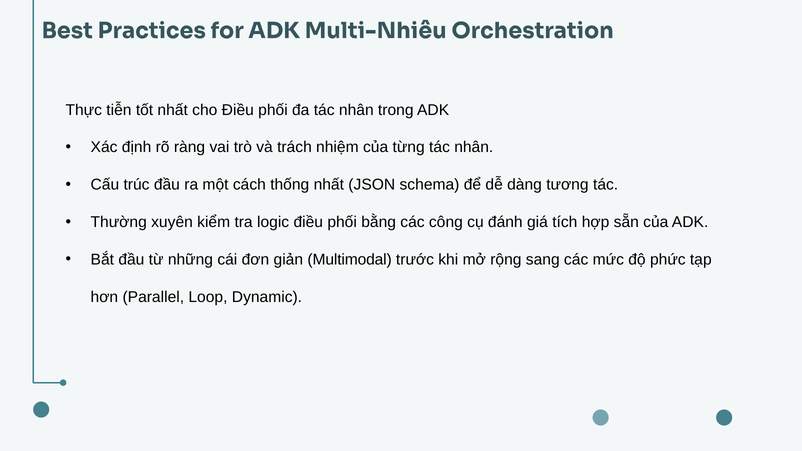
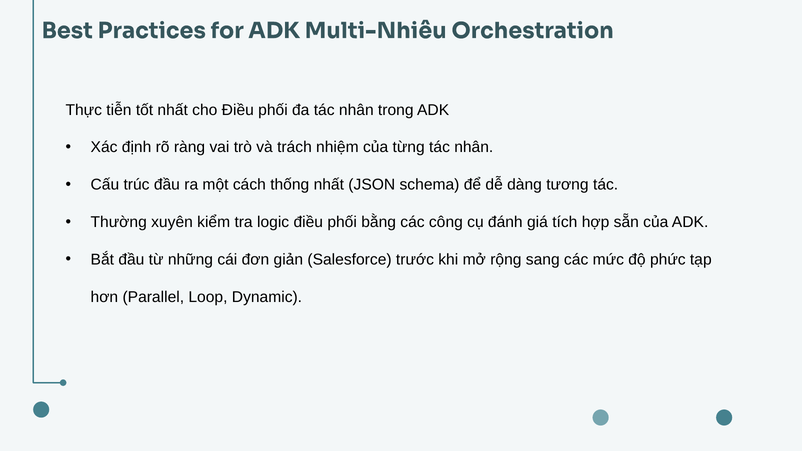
Multimodal: Multimodal -> Salesforce (350, 260)
